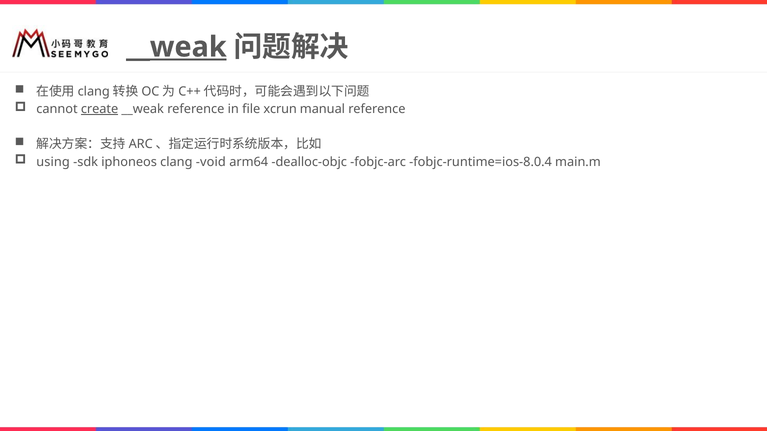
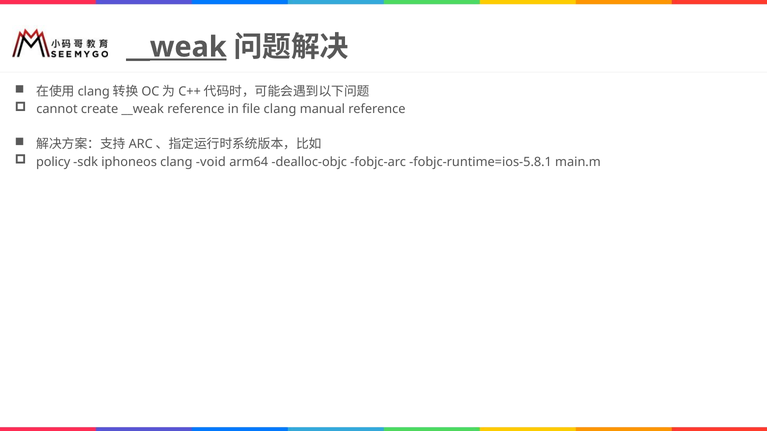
create underline: present -> none (100, 109)
file xcrun: xcrun -> clang (280, 109)
using: using -> policy (53, 162)
fobjc-runtime=ios-8.0.4: fobjc-runtime=ios-8.0.4 -> fobjc-runtime=ios-5.8.1 (481, 162)
